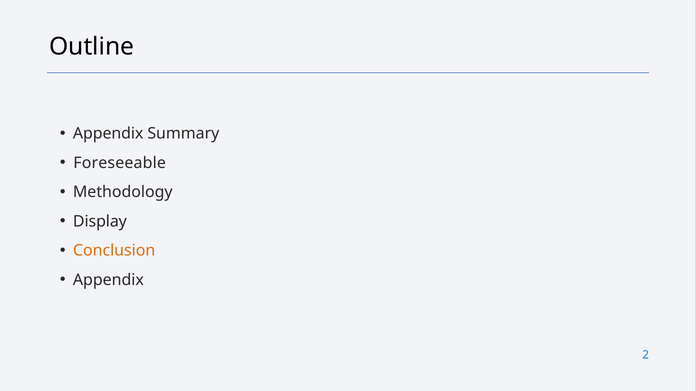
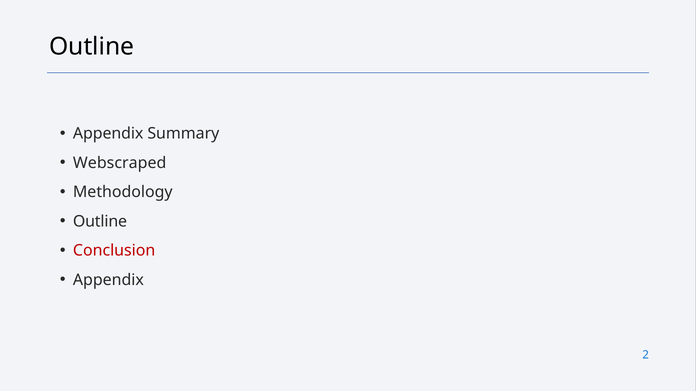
Foreseeable: Foreseeable -> Webscraped (120, 163)
Display: Display -> Outline (100, 222)
Conclusion colour: orange -> red (114, 251)
